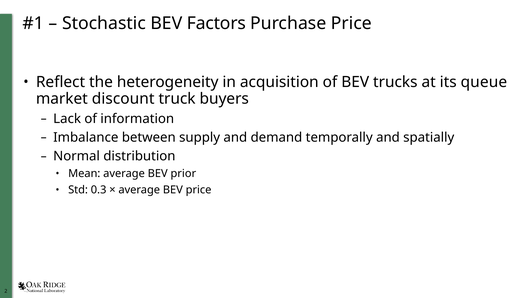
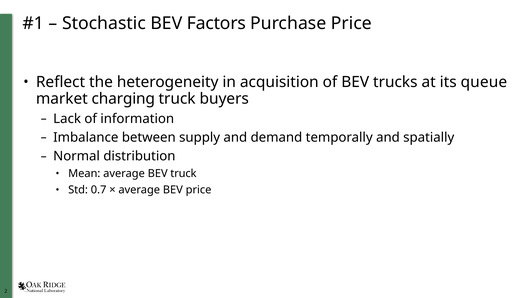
discount: discount -> charging (123, 99)
BEV prior: prior -> truck (183, 173)
0.3: 0.3 -> 0.7 (99, 190)
